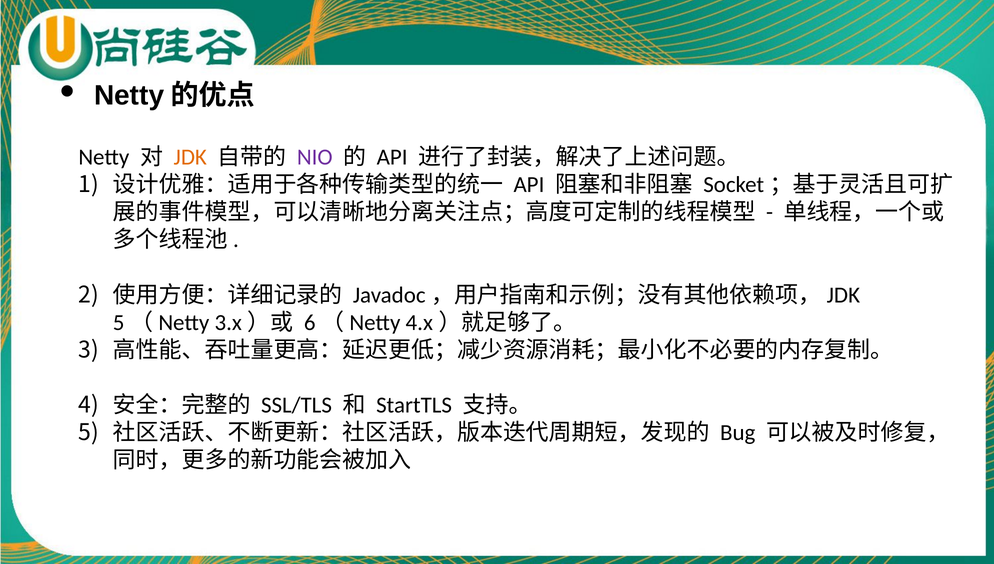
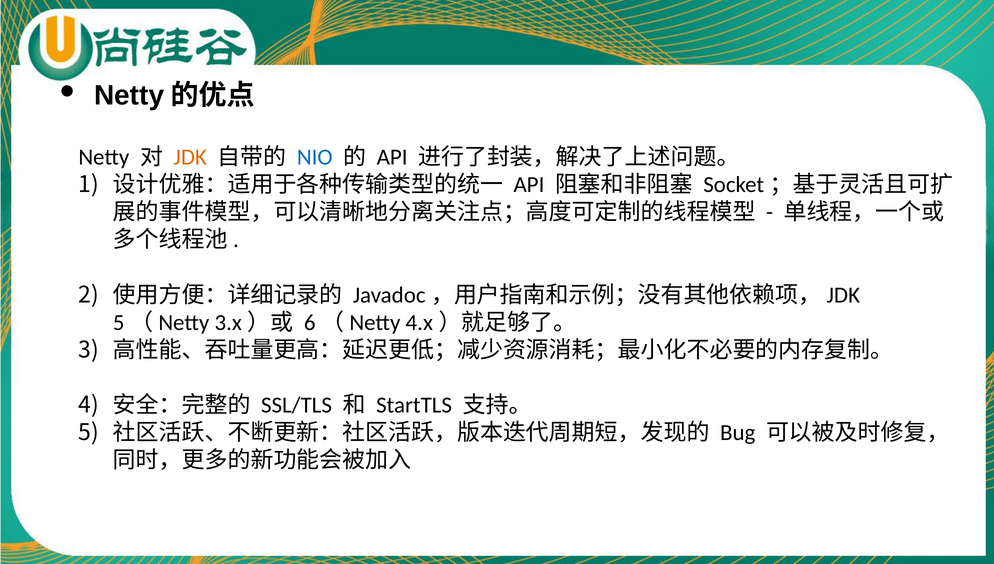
NIO colour: purple -> blue (315, 157)
